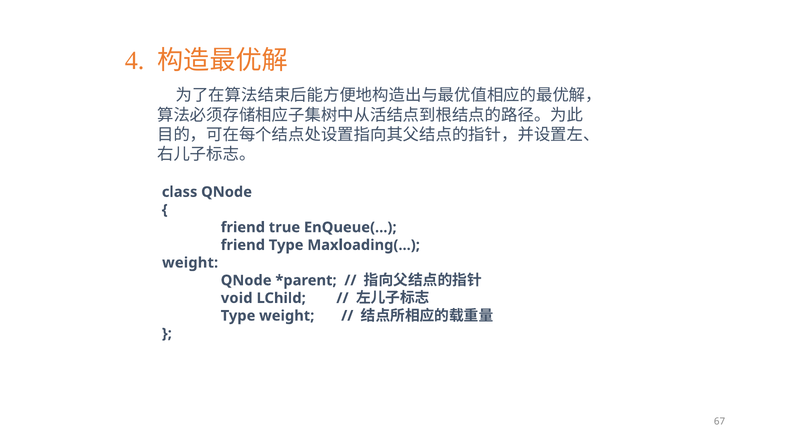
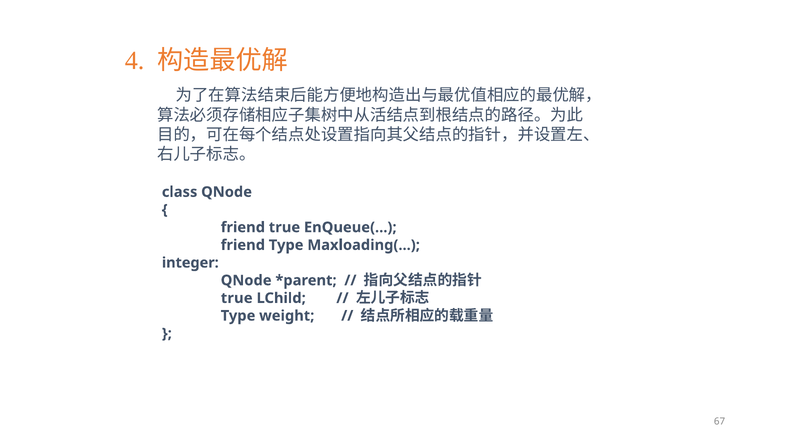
weight: weight -> integer (190, 262)
void: void -> true (237, 298)
